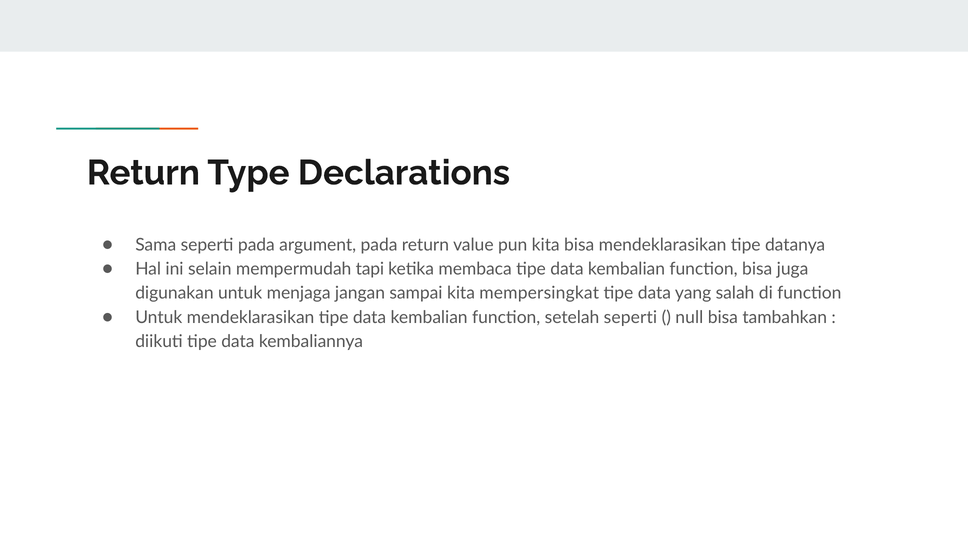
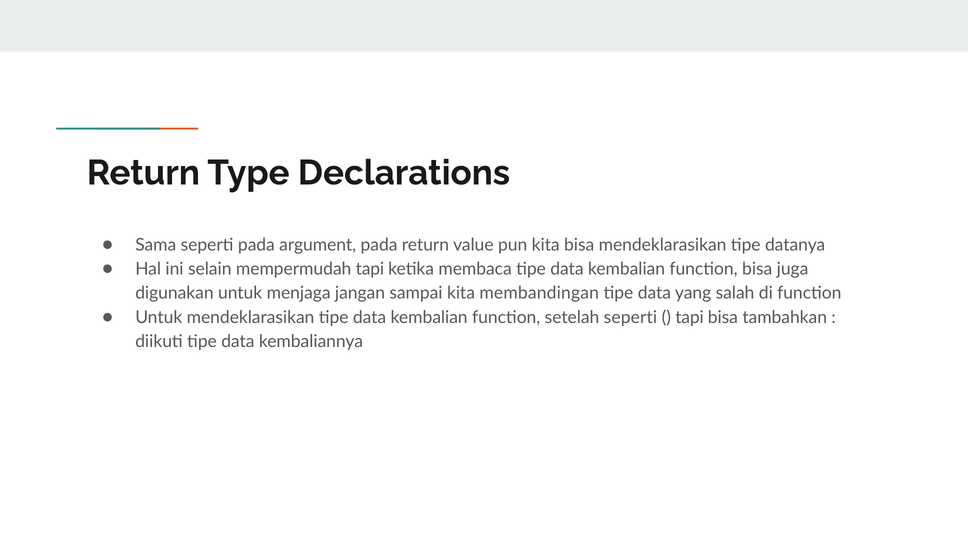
mempersingkat: mempersingkat -> membandingan (539, 293)
null: null -> tapi (689, 317)
